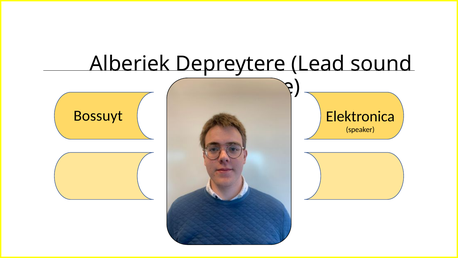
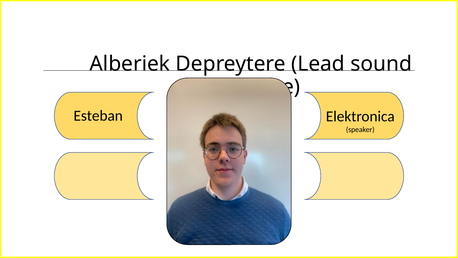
Bossuyt: Bossuyt -> Esteban (98, 116)
